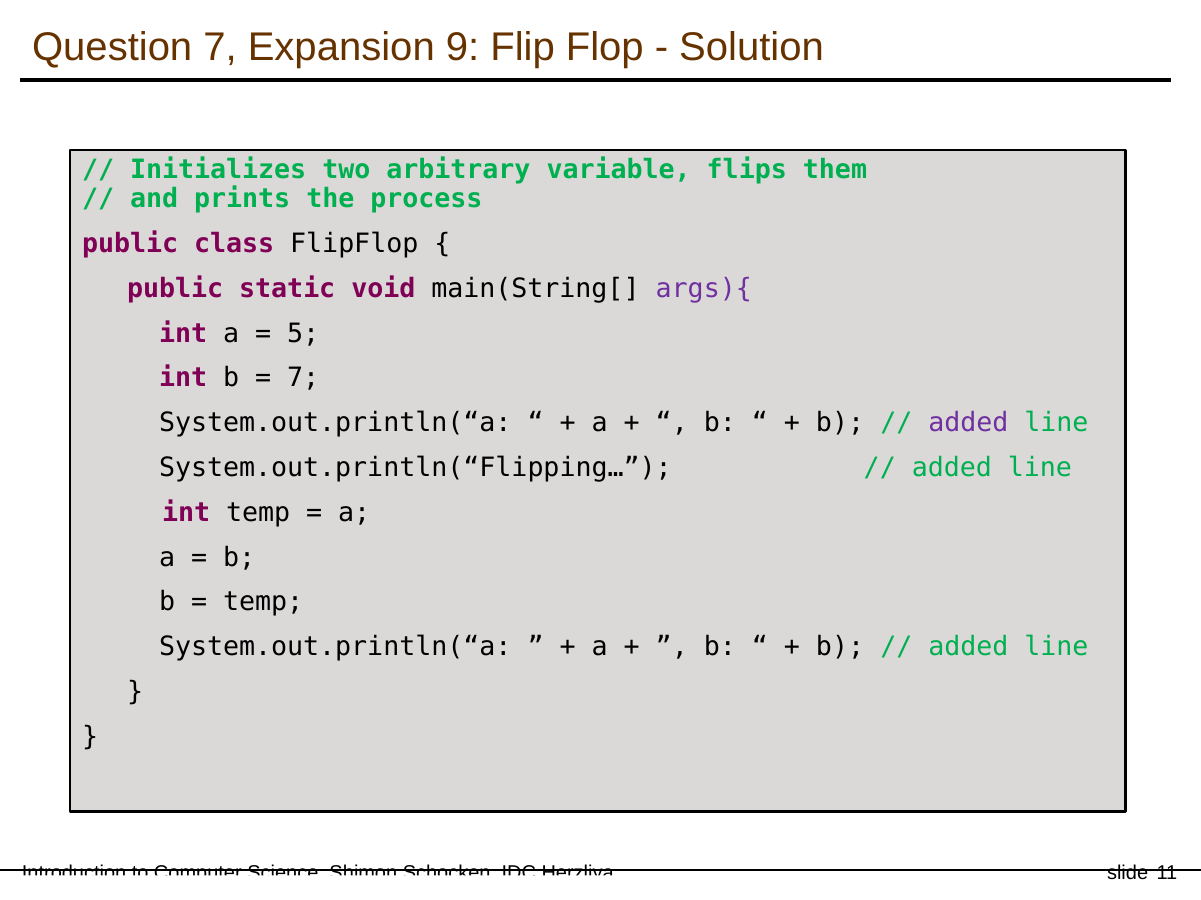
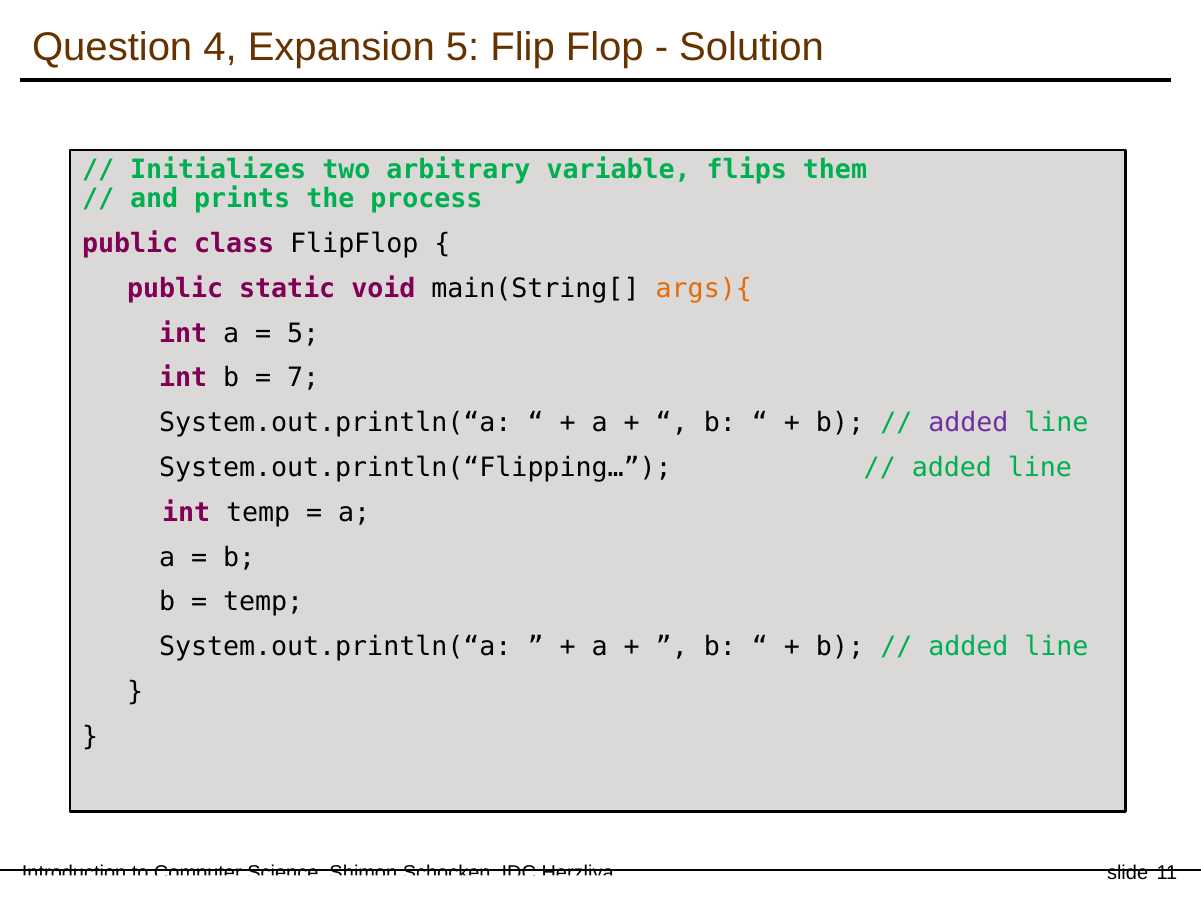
Question 7: 7 -> 4 (220, 48)
Expansion 9: 9 -> 5 (462, 48)
args){ colour: purple -> orange (704, 289)
